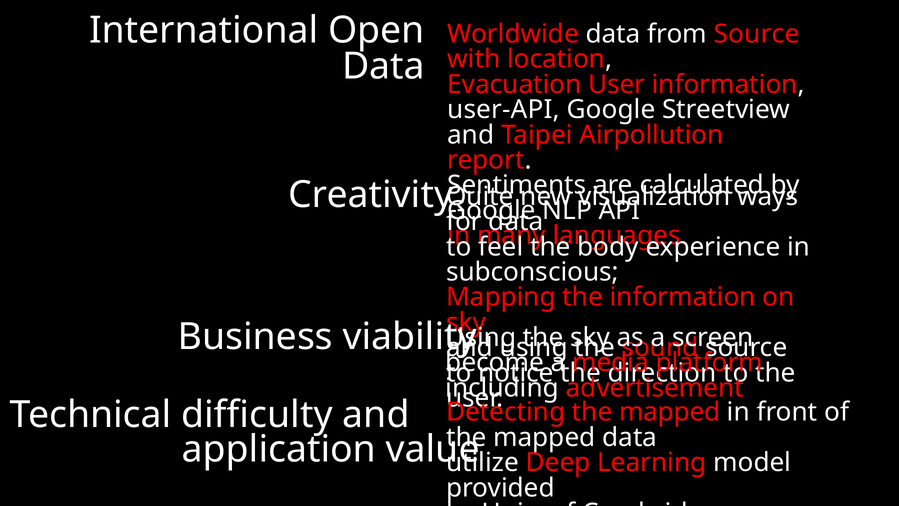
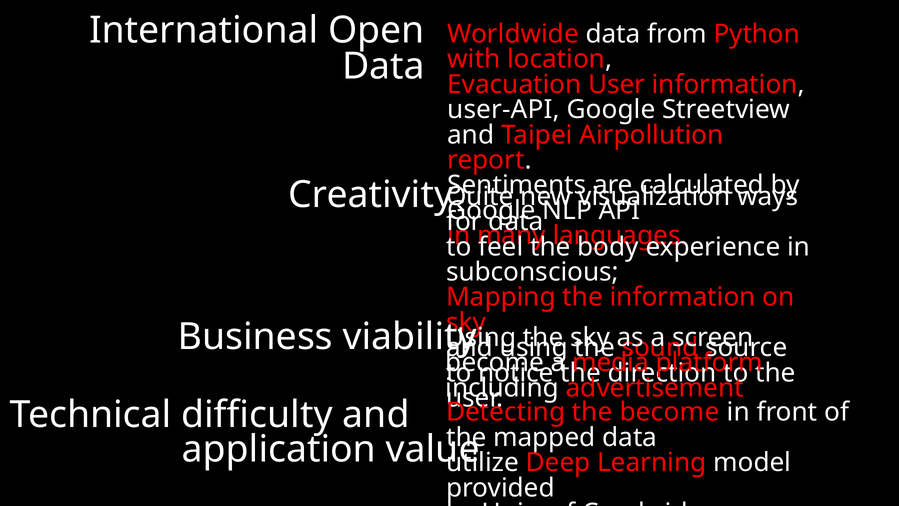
from Source: Source -> Python (757, 34)
mapped: mapped -> become (670, 412)
